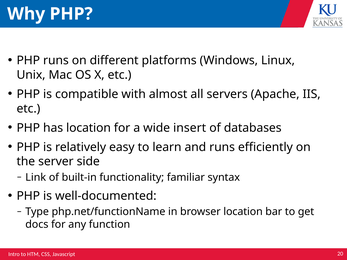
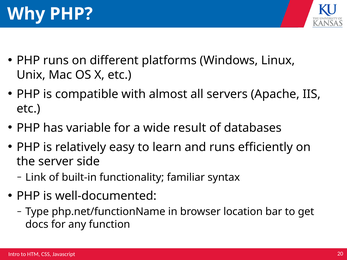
has location: location -> variable (88, 128)
insert: insert -> result (190, 128)
